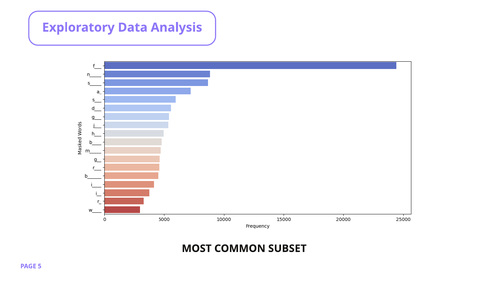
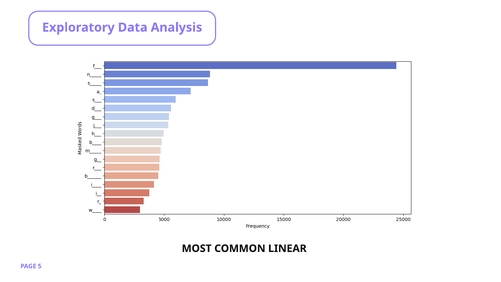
SUBSET: SUBSET -> LINEAR (287, 248)
